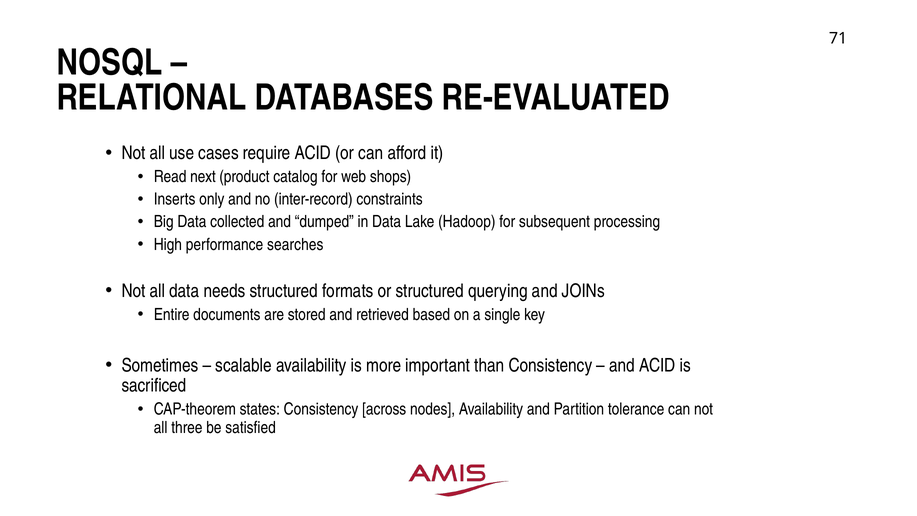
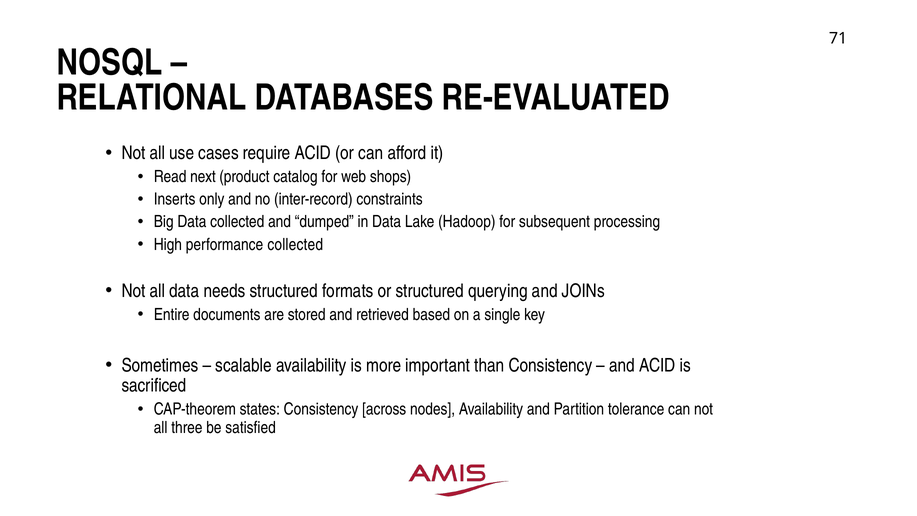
performance searches: searches -> collected (295, 244)
